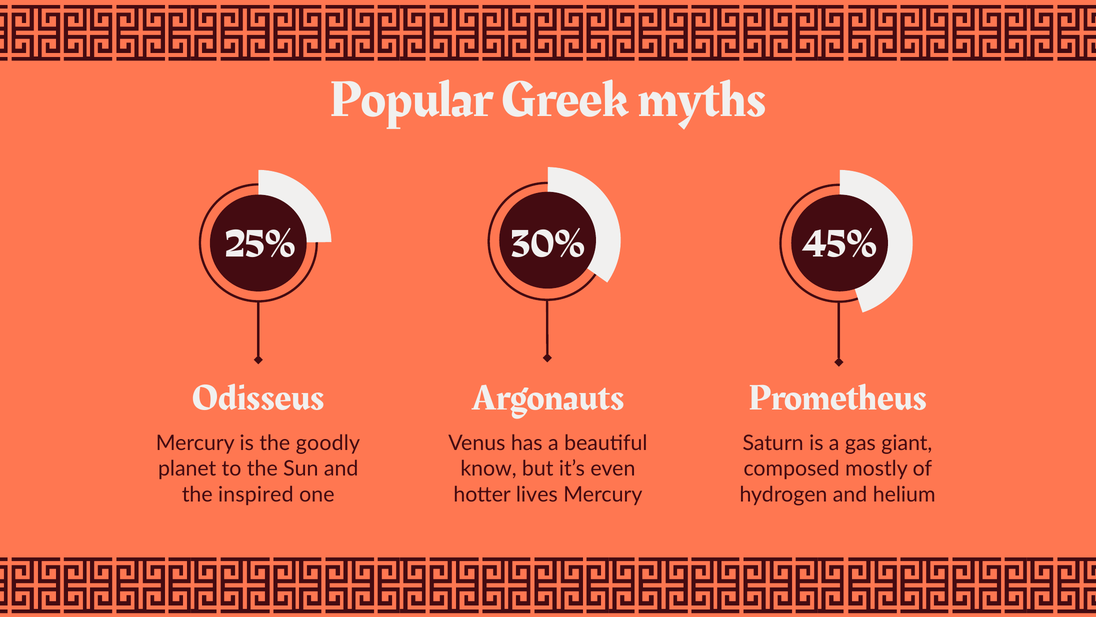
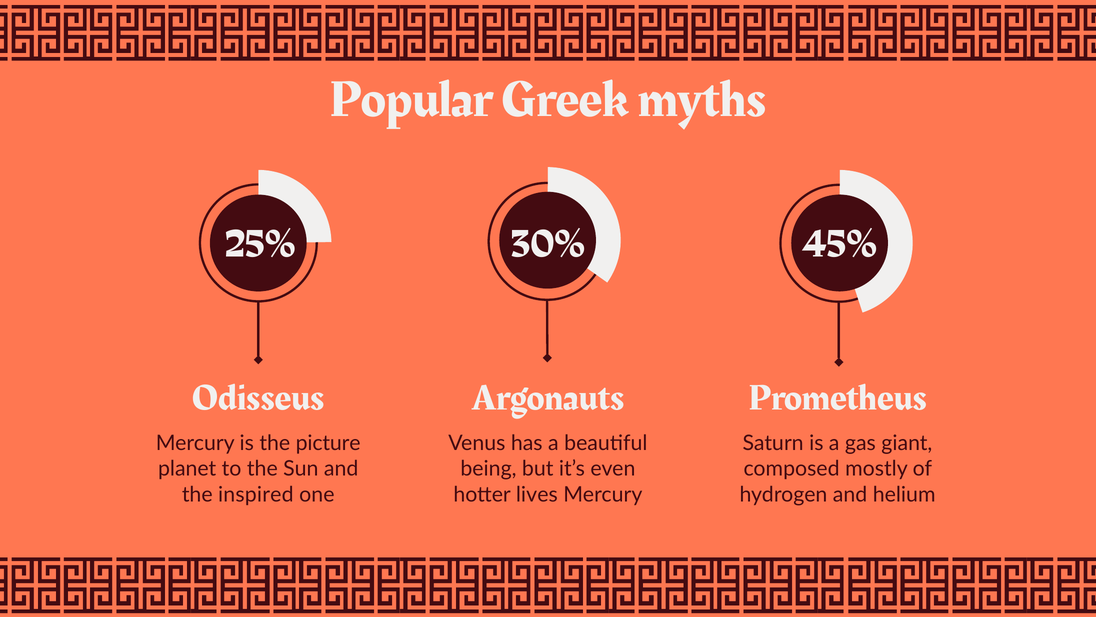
goodly: goodly -> picture (328, 443)
know: know -> being (488, 469)
